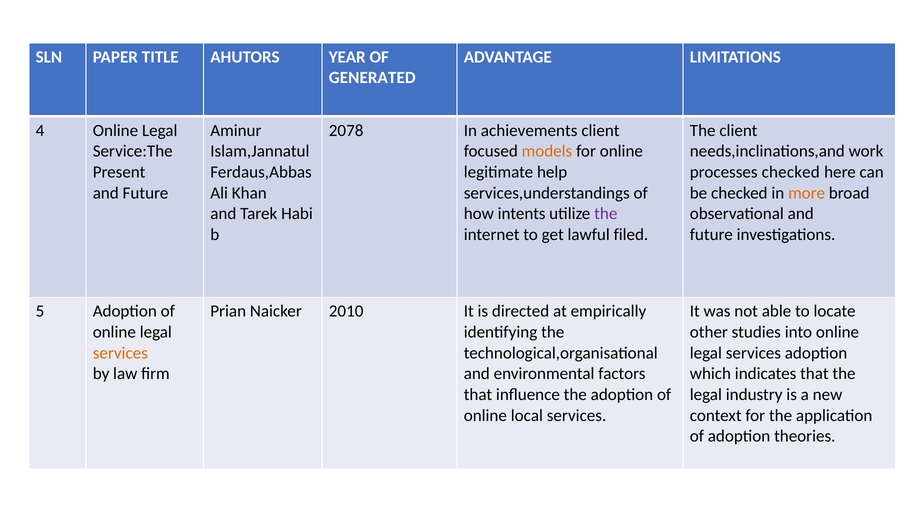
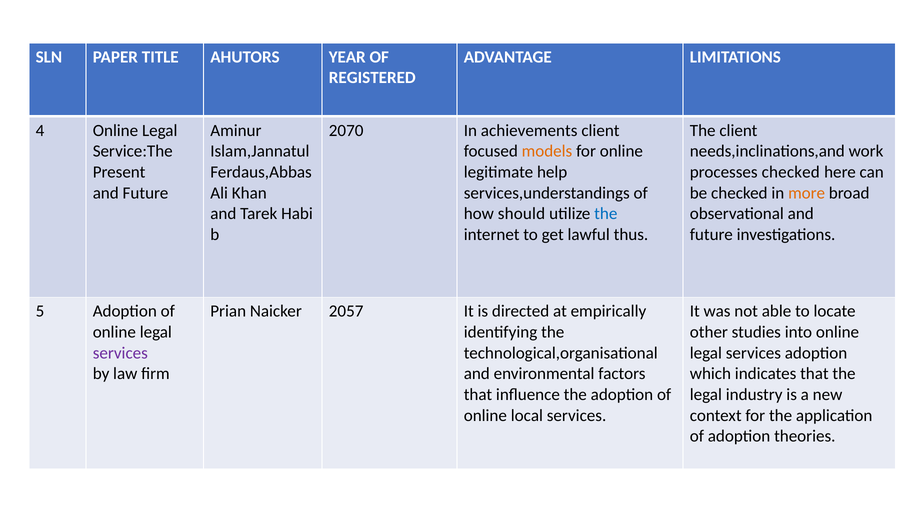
GENERATED: GENERATED -> REGISTERED (372, 78)
2078: 2078 -> 2070 (346, 130)
intents: intents -> should (521, 214)
the colour: purple -> blue (606, 214)
filed: filed -> thus (631, 234)
2010: 2010 -> 2057 (346, 311)
services colour: orange -> purple (120, 353)
